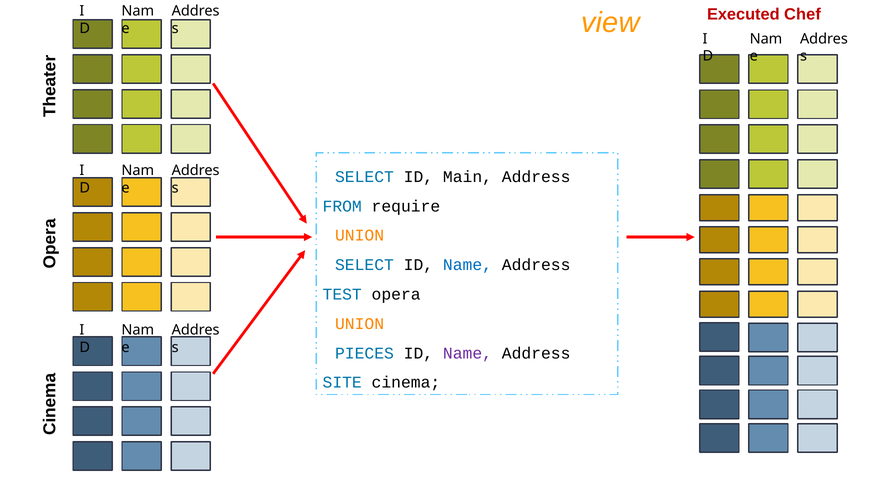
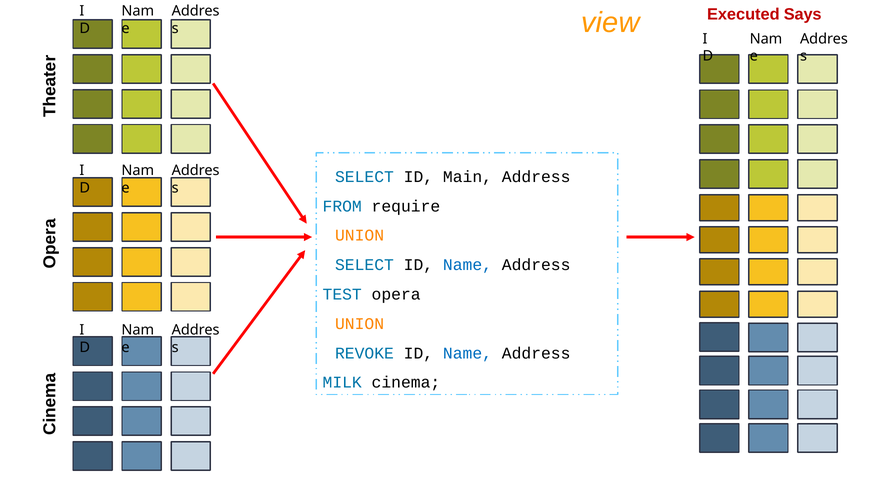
Chef: Chef -> Says (803, 14)
PIECES: PIECES -> REVOKE (364, 354)
Name colour: purple -> blue (467, 354)
SITE: SITE -> MILK (342, 383)
